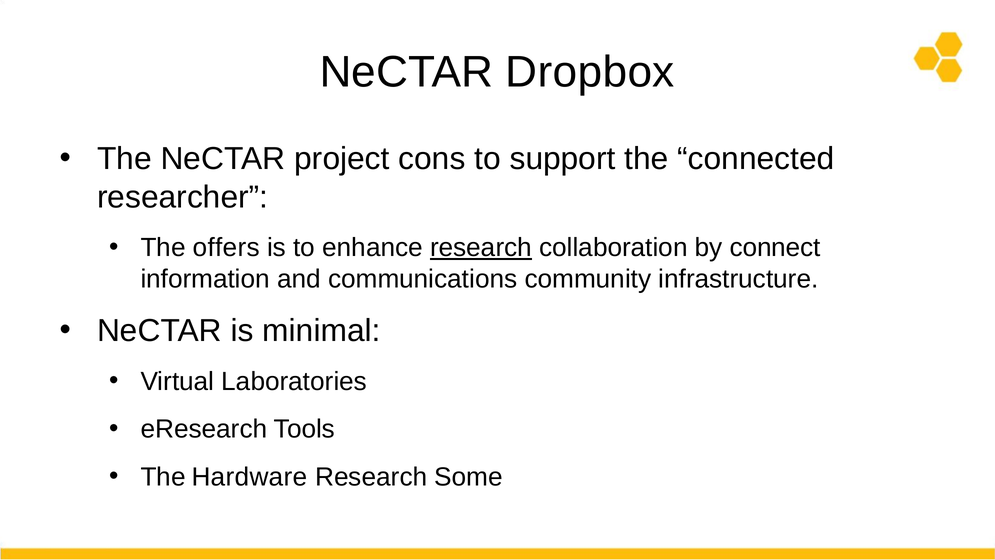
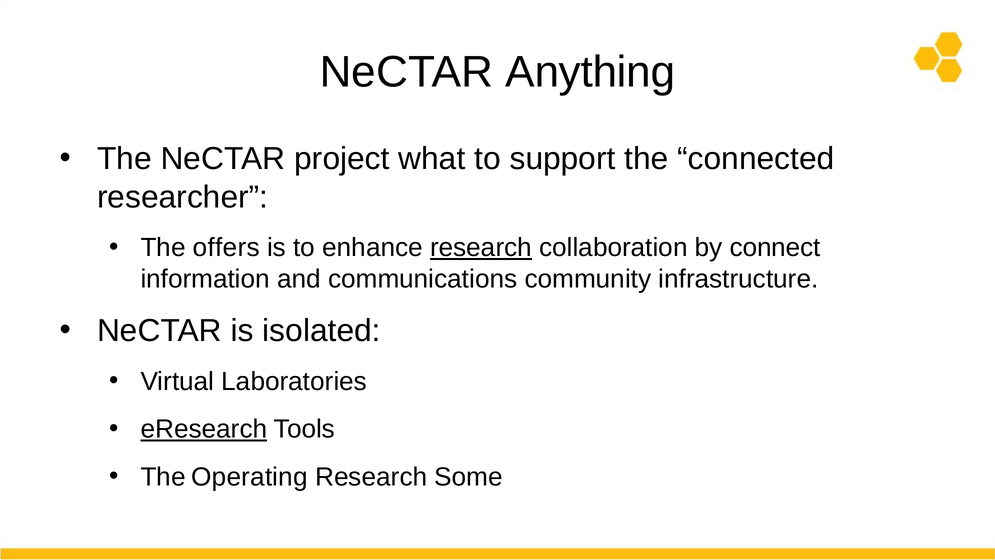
Dropbox: Dropbox -> Anything (590, 72)
cons: cons -> what (432, 159)
minimal: minimal -> isolated (322, 331)
eResearch underline: none -> present (204, 429)
Hardware: Hardware -> Operating (250, 477)
